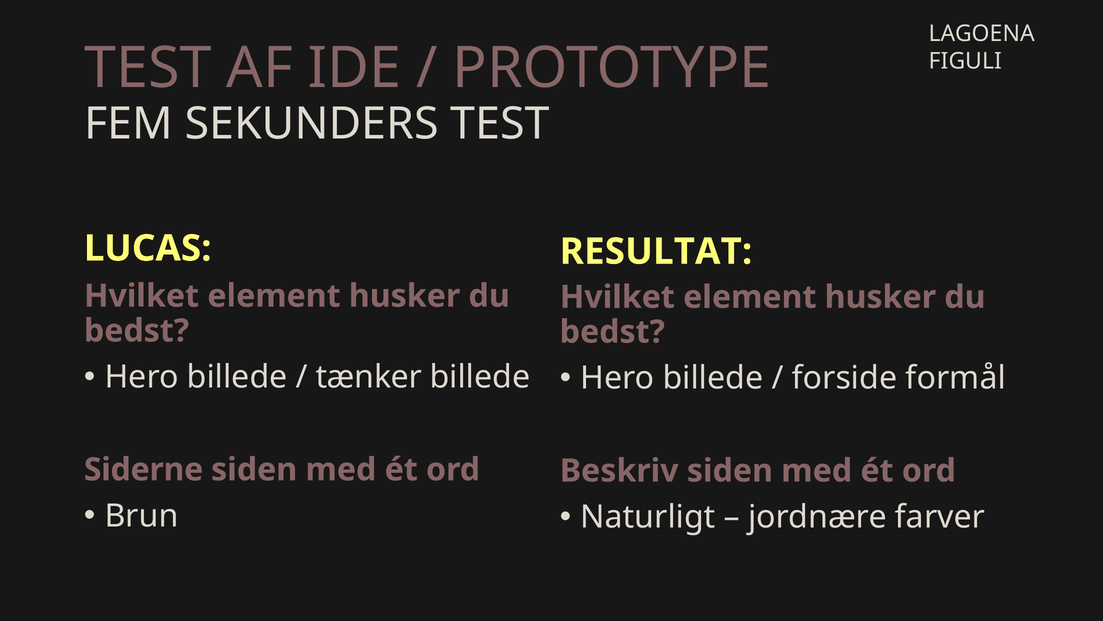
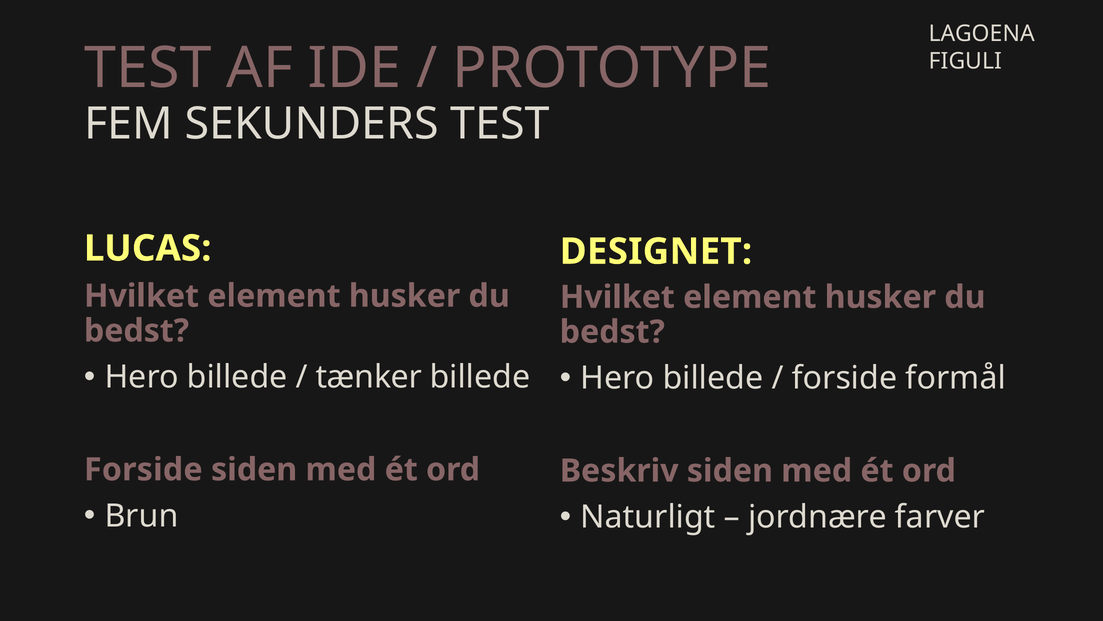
RESULTAT: RESULTAT -> DESIGNET (656, 251)
Siderne: Siderne -> Forside (143, 469)
